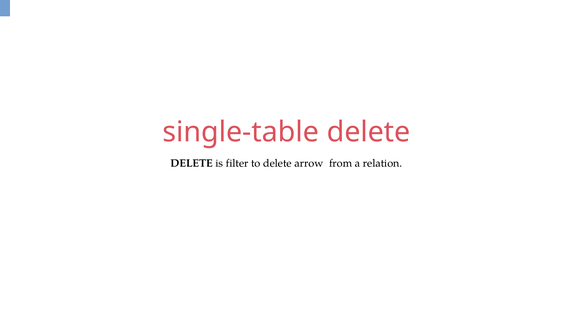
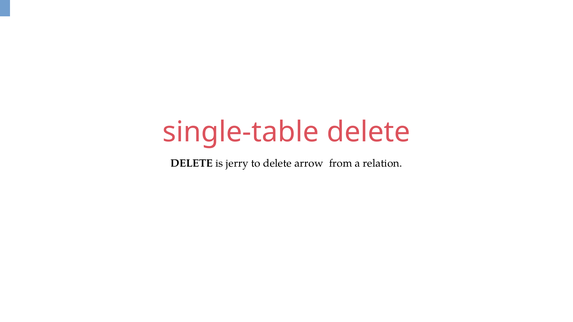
filter: filter -> jerry (237, 163)
